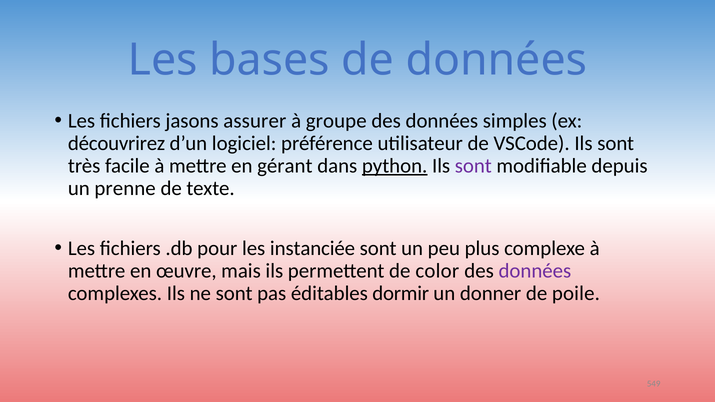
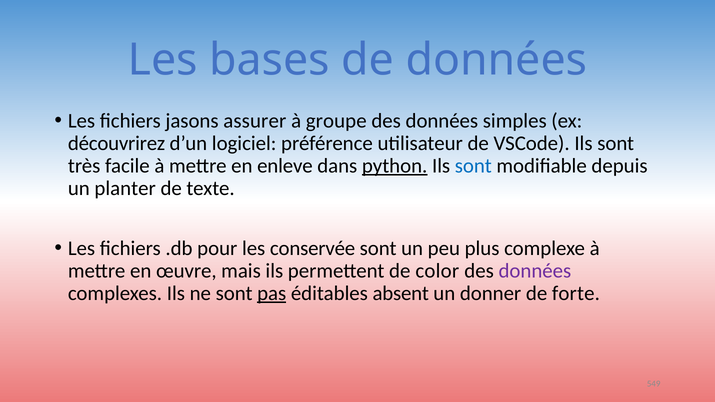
gérant: gérant -> enleve (285, 166)
sont colour: purple -> blue (473, 166)
prenne: prenne -> planter (125, 188)
instanciée: instanciée -> conservée (313, 248)
pas underline: none -> present (272, 293)
dormir: dormir -> absent (401, 293)
poile: poile -> forte (576, 293)
